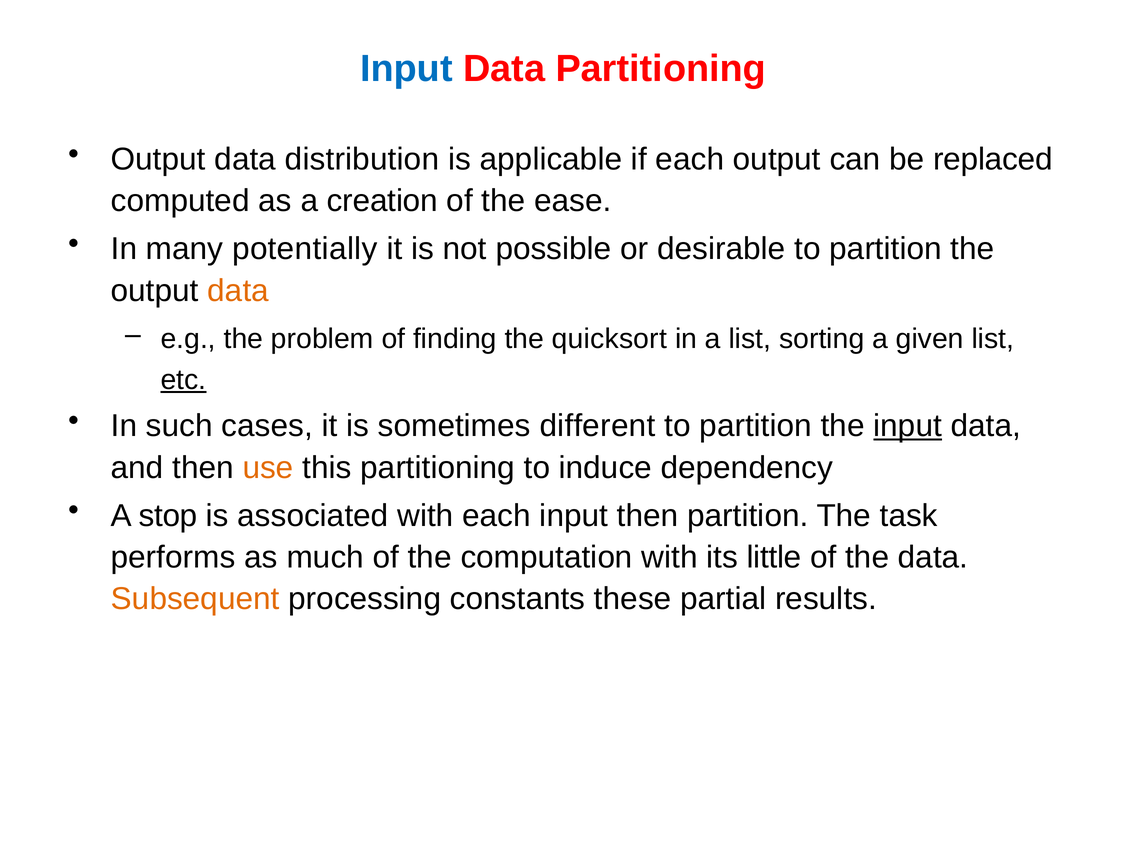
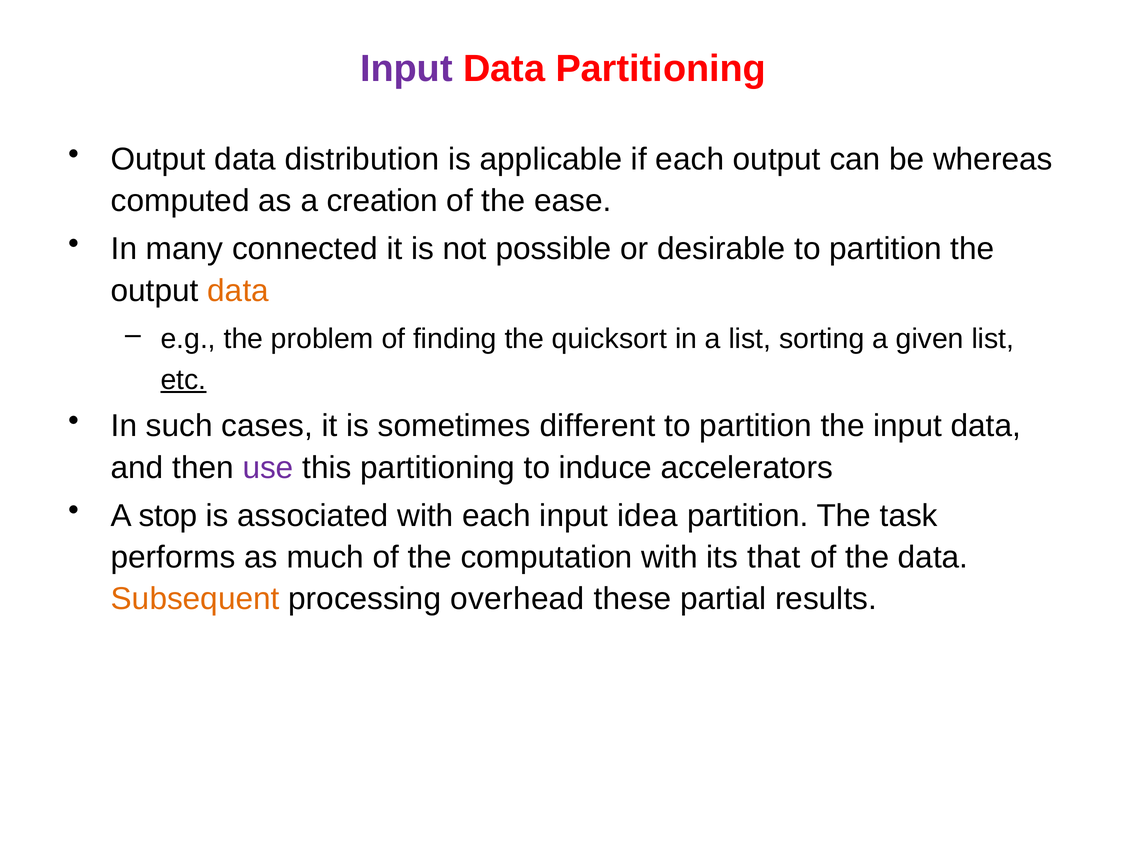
Input colour: blue -> purple (406, 69)
replaced: replaced -> whereas (993, 160)
potentially: potentially -> connected (305, 249)
input underline: present -> none (908, 426)
use colour: orange -> purple (268, 468)
dependency: dependency -> accelerators (747, 468)
input then: then -> idea (647, 516)
little: little -> that (774, 558)
constants: constants -> overhead (517, 599)
